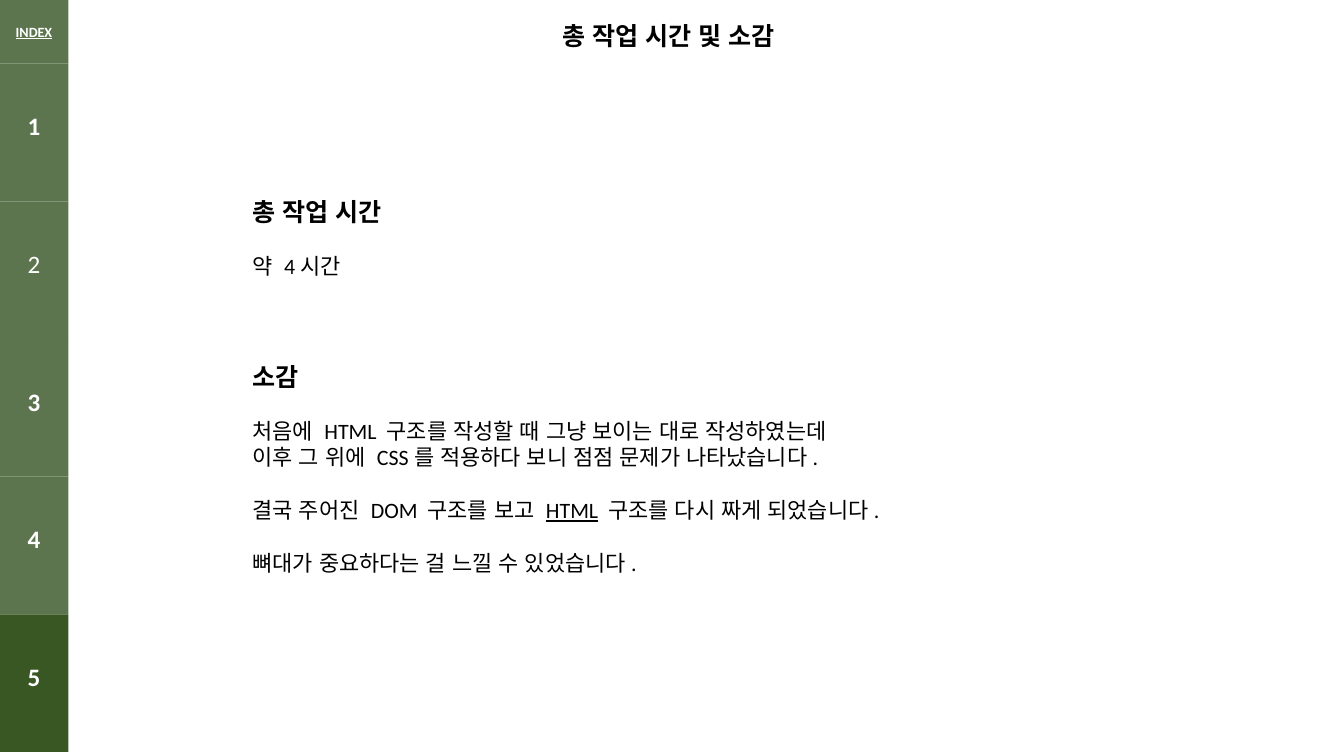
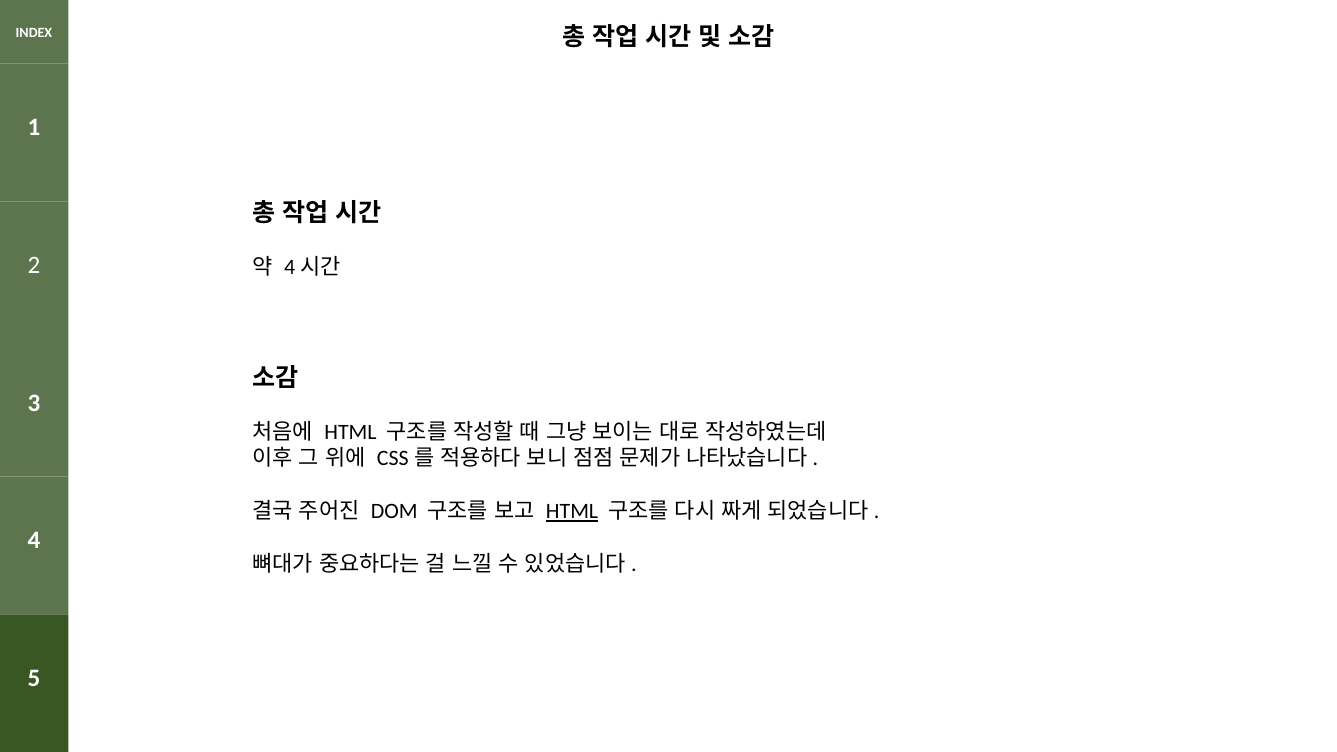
INDEX underline: present -> none (34, 33)
